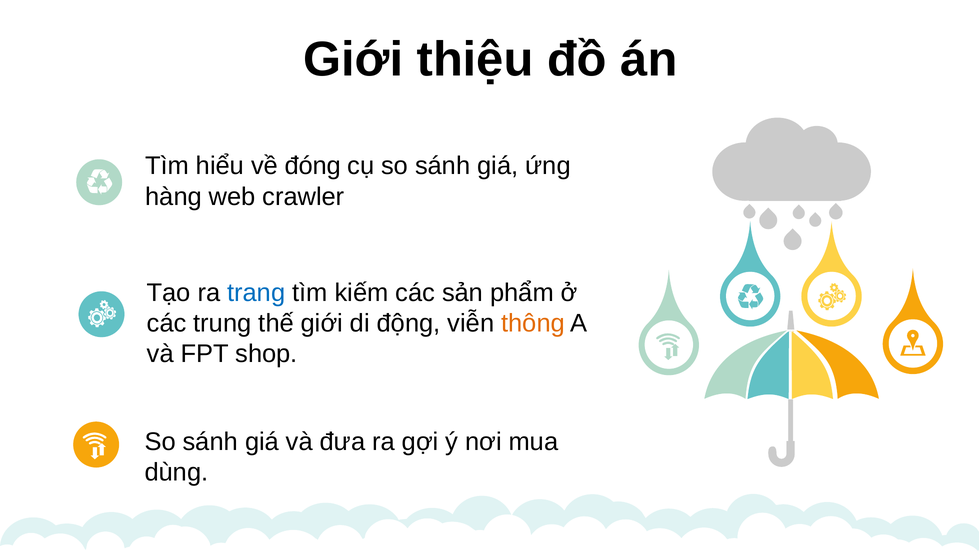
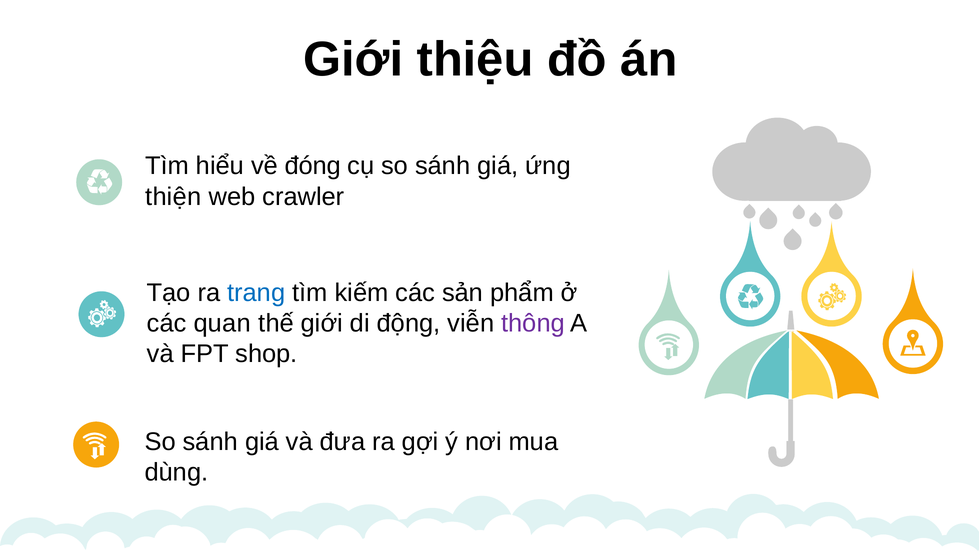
hàng: hàng -> thiện (173, 197)
trung: trung -> quan (222, 323)
thông colour: orange -> purple (533, 323)
